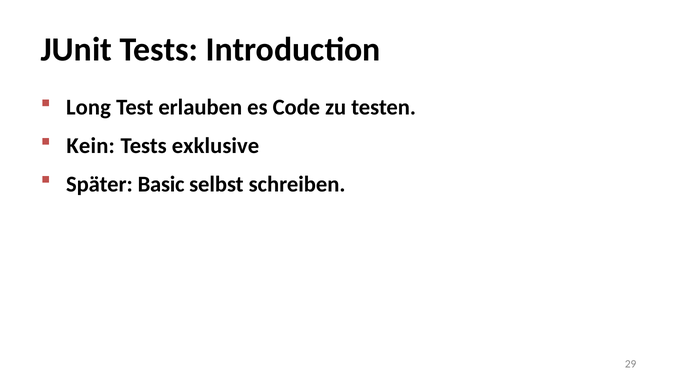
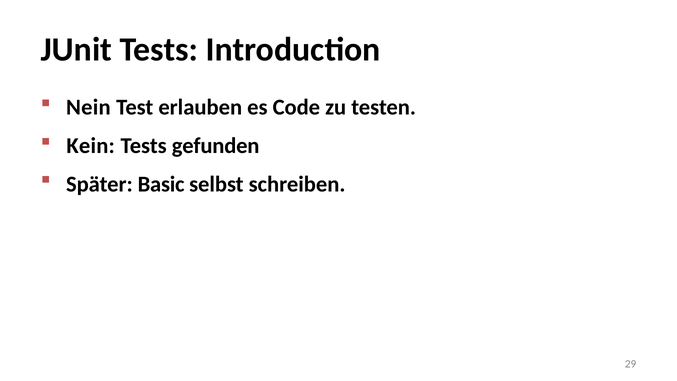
Long: Long -> Nein (88, 107)
exklusive: exklusive -> gefunden (216, 146)
